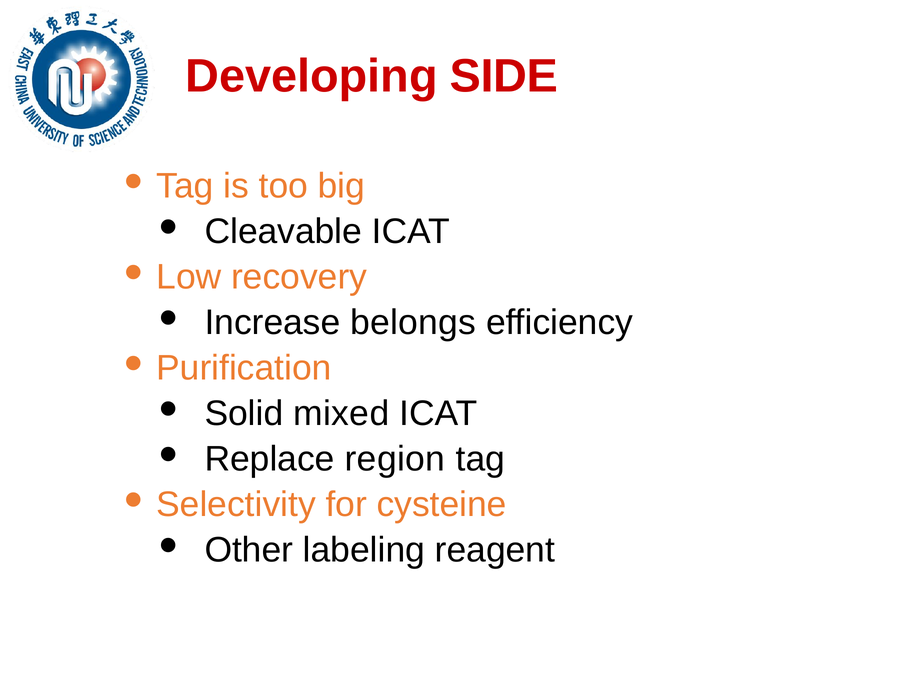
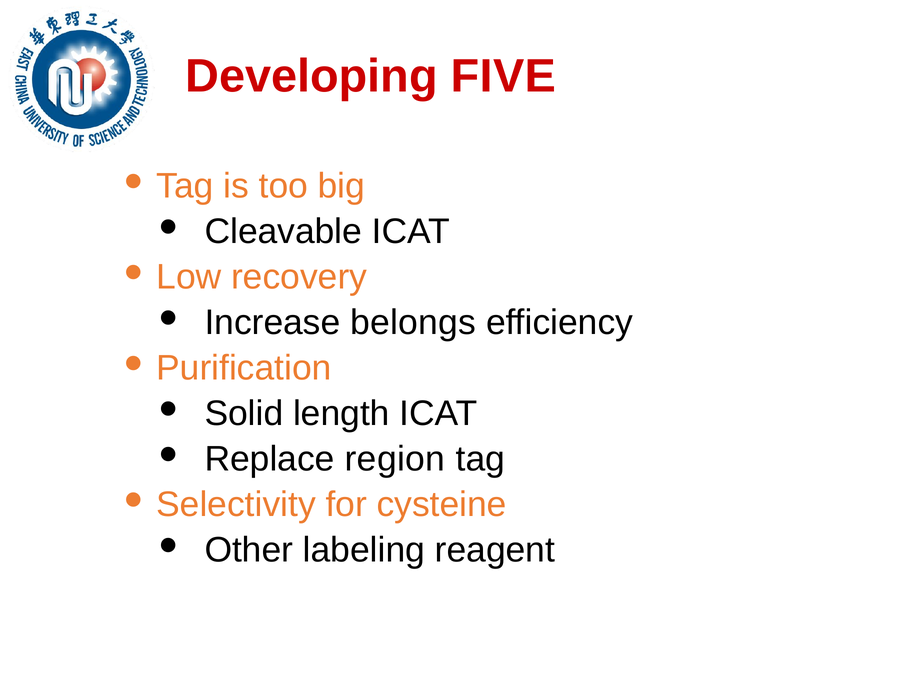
SIDE: SIDE -> FIVE (503, 76)
mixed: mixed -> length (341, 414)
